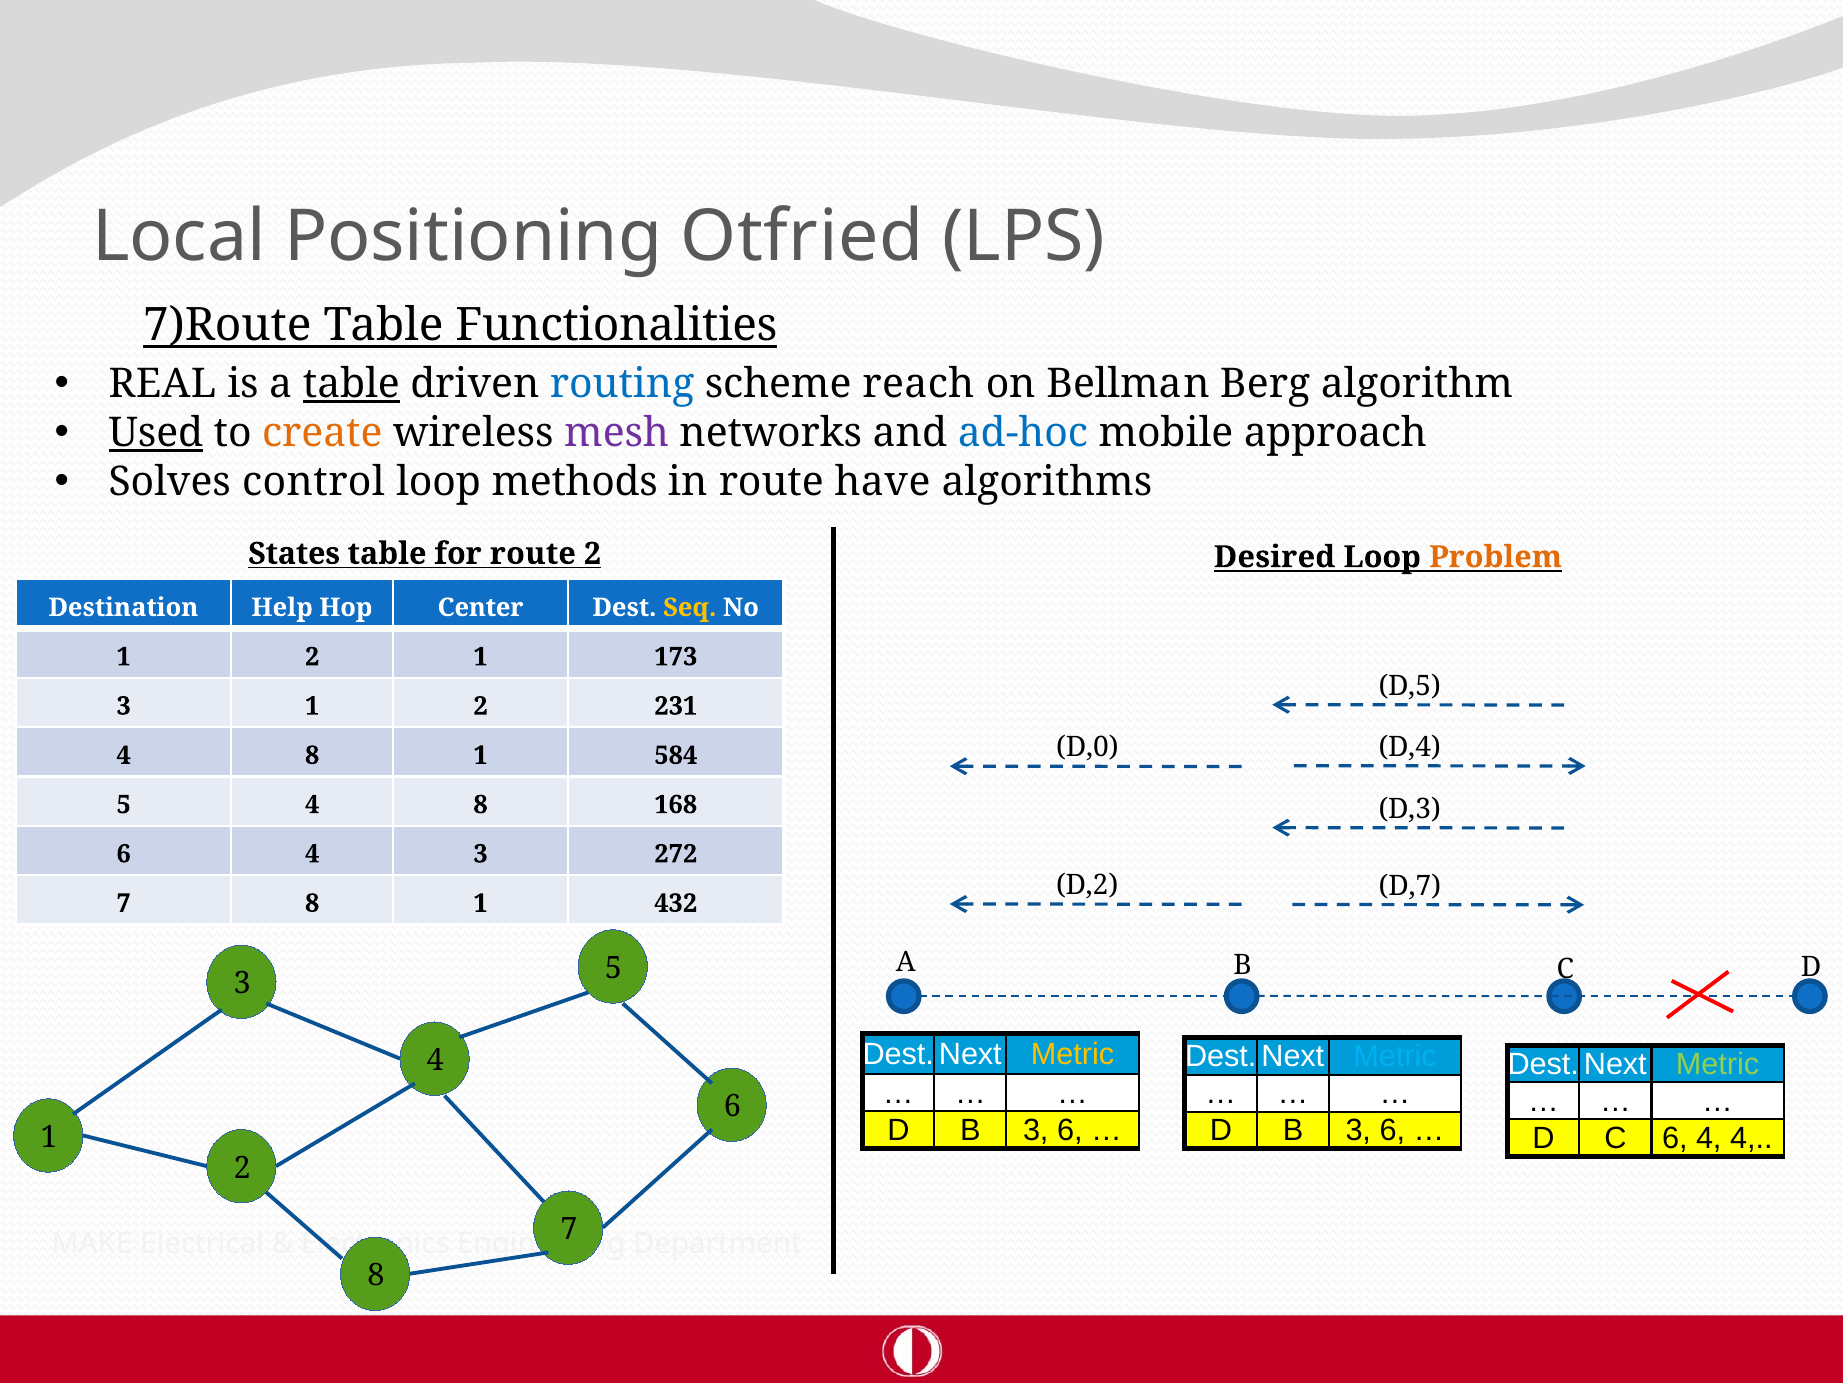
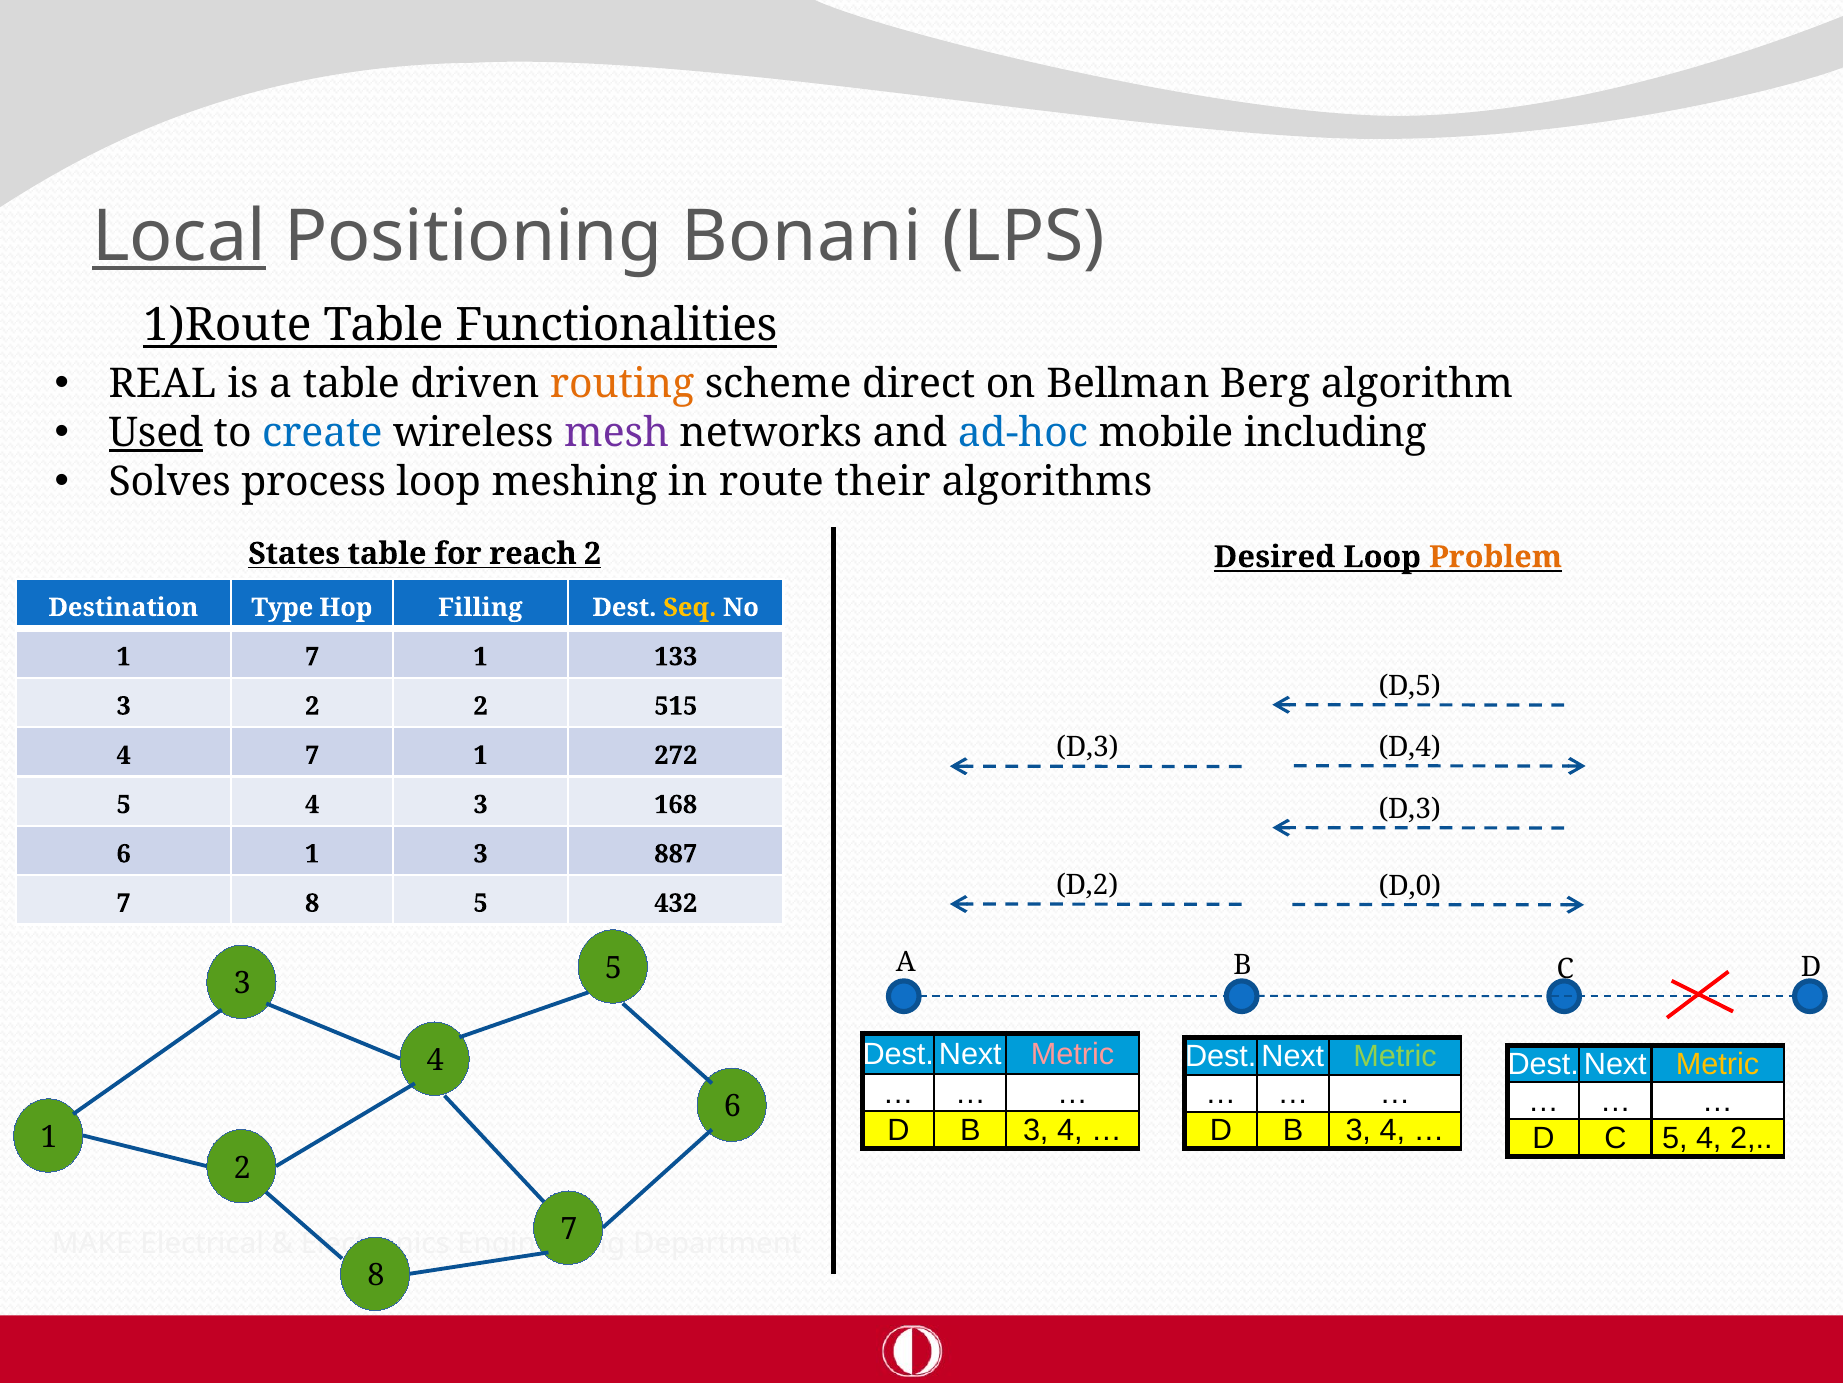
Local underline: none -> present (179, 237)
Otfried: Otfried -> Bonani (802, 237)
7)Route: 7)Route -> 1)Route (227, 326)
table underline: present -> none (351, 384)
routing colour: blue -> orange (622, 384)
reach: reach -> direct (919, 384)
create colour: orange -> blue (322, 433)
approach: approach -> including (1335, 433)
control: control -> process (314, 482)
methods: methods -> meshing (575, 482)
have: have -> their (882, 482)
for route: route -> reach (533, 553)
Help: Help -> Type (282, 607)
Center: Center -> Filling (480, 607)
2: 2 -> 7 (312, 656)
173: 173 -> 133 (676, 656)
3 1: 1 -> 2 (312, 706)
231: 231 -> 515 (676, 706)
D,0: D,0 -> D,3 (1087, 747)
8: 8 -> 7 (312, 755)
584: 584 -> 272 (676, 755)
8: 8 -> 3 (481, 804)
4: 4 -> 1 (312, 854)
272: 272 -> 887 (676, 854)
D,7: D,7 -> D,0 (1410, 885)
7 8 1: 1 -> 5 (481, 903)
Metric colour: yellow -> pink (1072, 1053)
Metric colour: light blue -> light green (1395, 1056)
Metric colour: light green -> yellow (1718, 1064)
6: 6 -> 4 (1070, 1130)
6: 6 -> 4 (1392, 1130)
C 6: 6 -> 5 (1675, 1138)
4 4: 4 -> 2 (1751, 1138)
